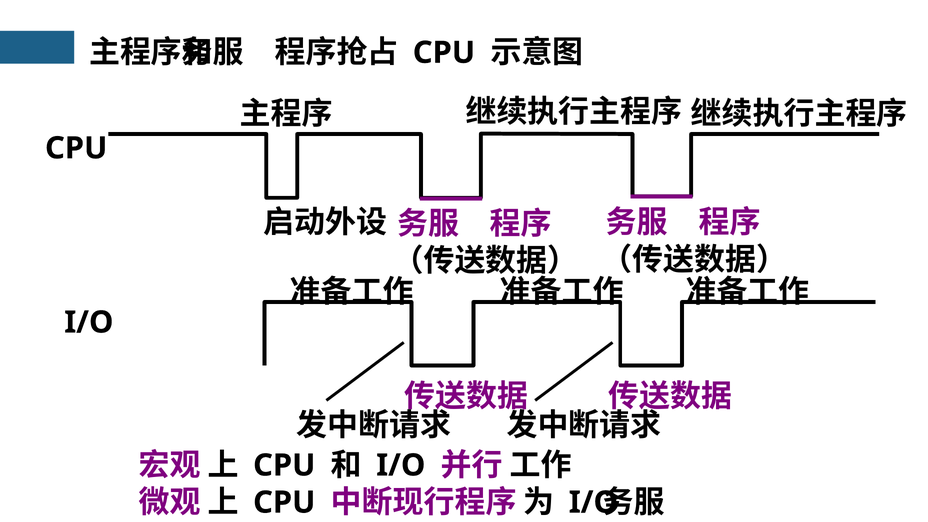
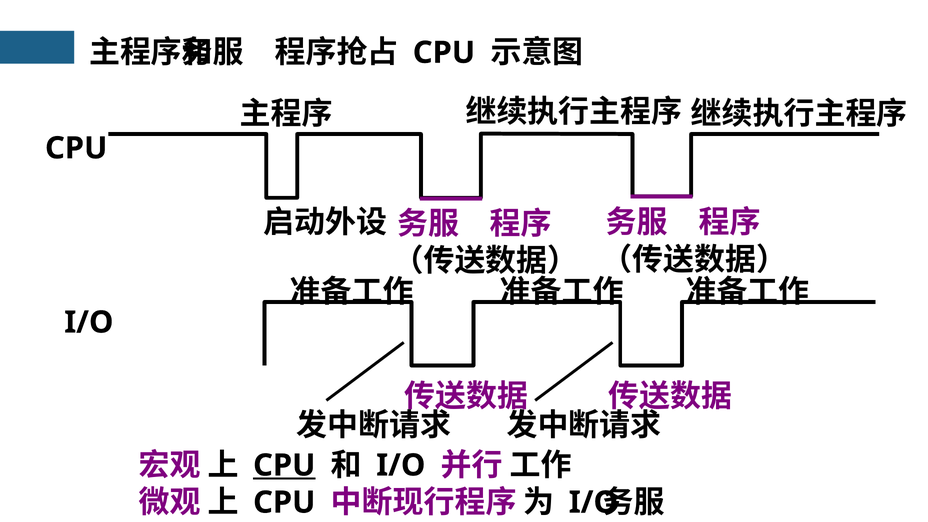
CPU underline: none -> present (284, 465)
